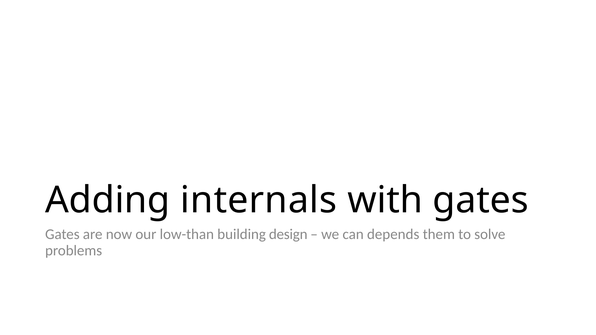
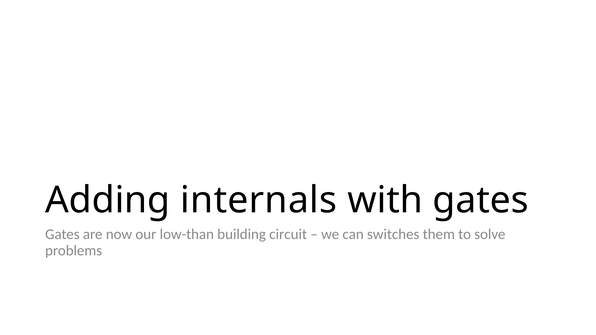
design: design -> circuit (288, 235)
depends: depends -> switches (393, 235)
